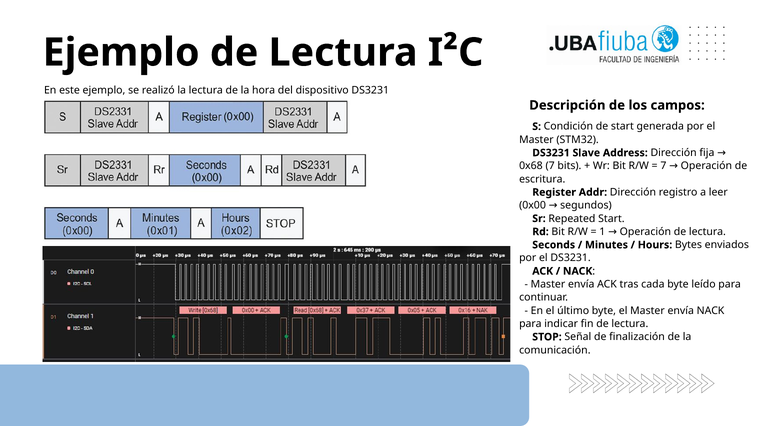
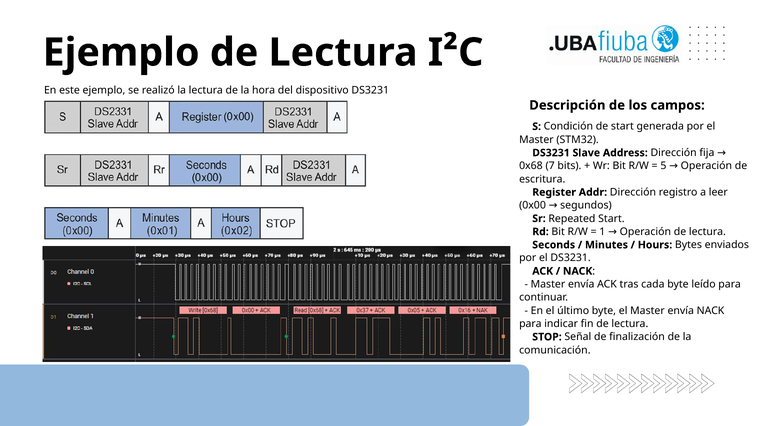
7: 7 -> 5 (663, 166)
